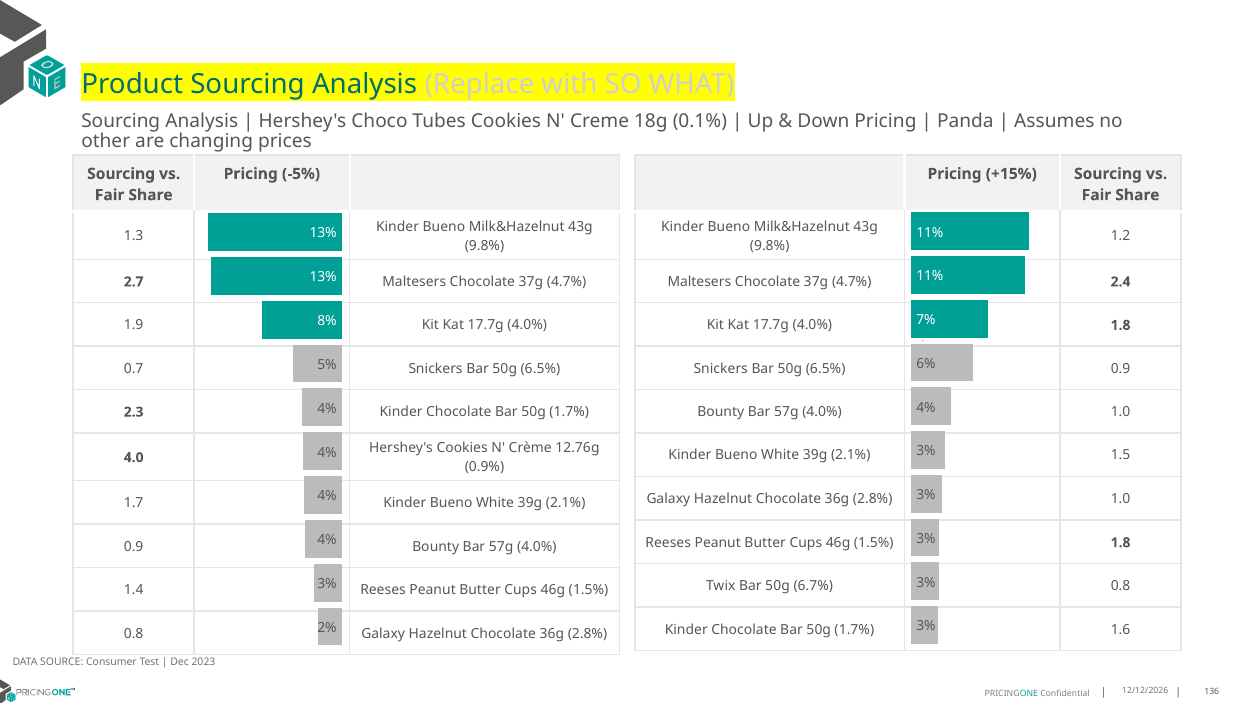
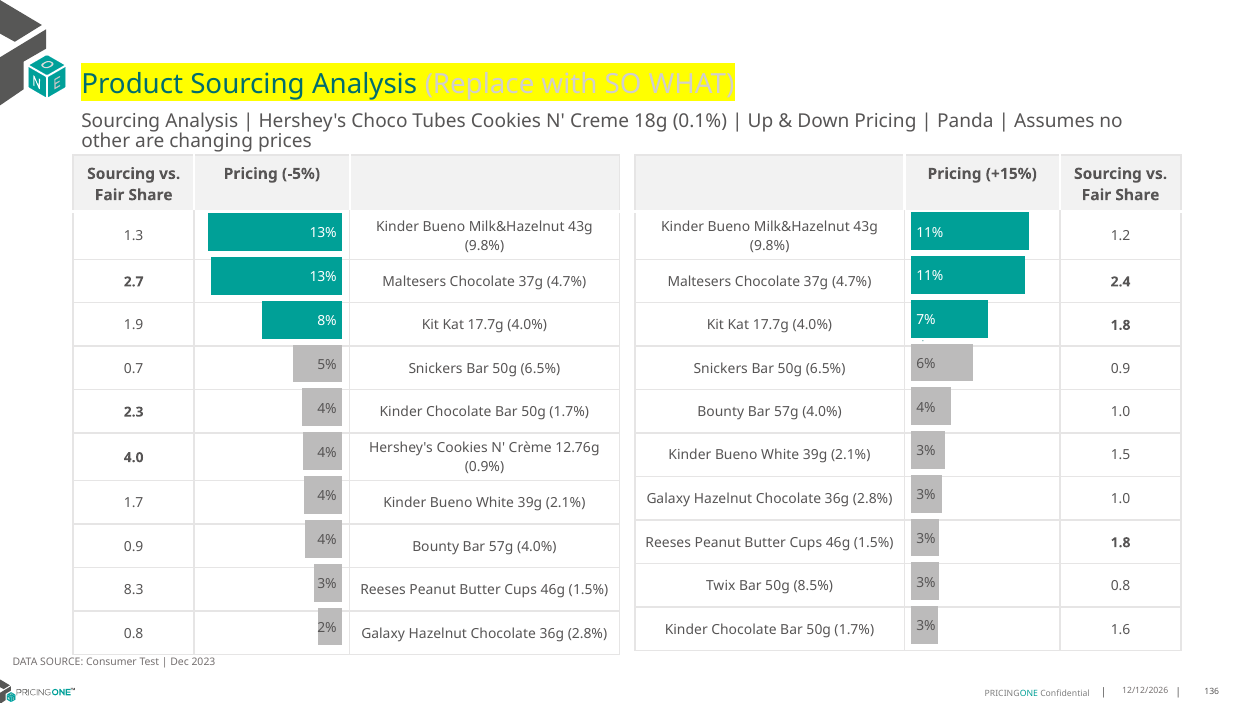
6.7%: 6.7% -> 8.5% (813, 586)
1.4: 1.4 -> 8.3 (134, 590)
